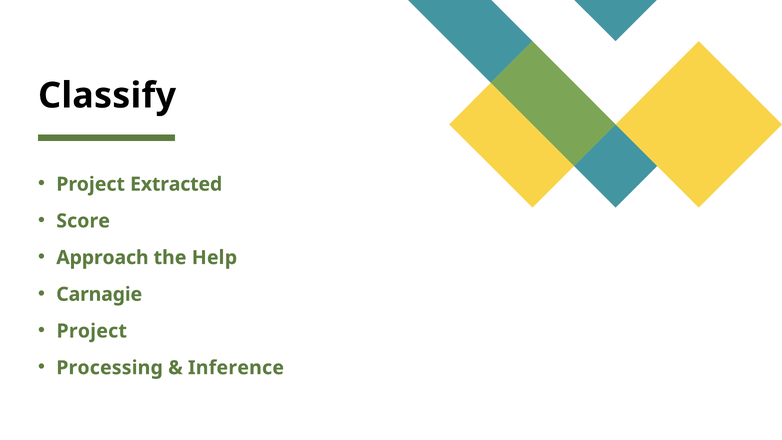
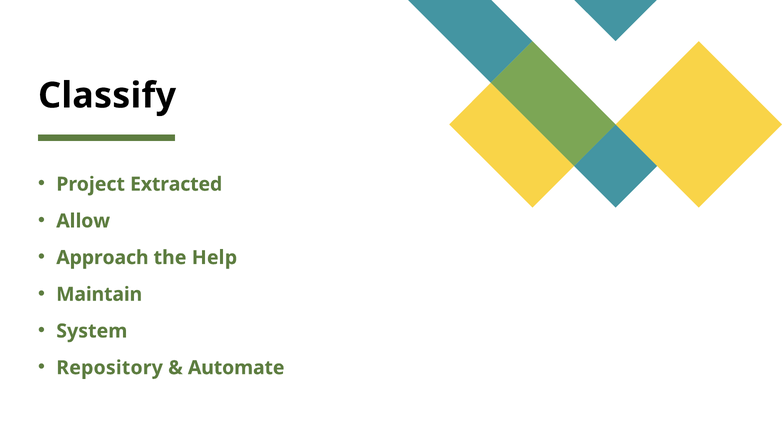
Score: Score -> Allow (83, 221)
Carnagie: Carnagie -> Maintain (99, 294)
Project: Project -> System (92, 331)
Processing: Processing -> Repository (110, 368)
Inference: Inference -> Automate (236, 368)
